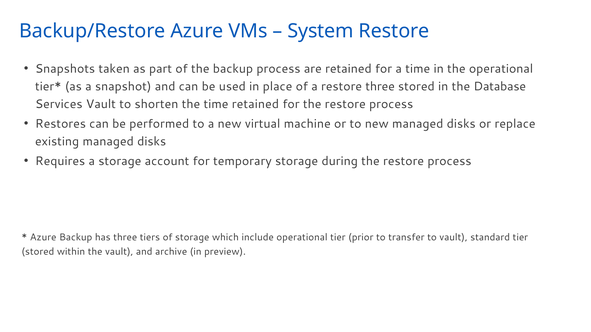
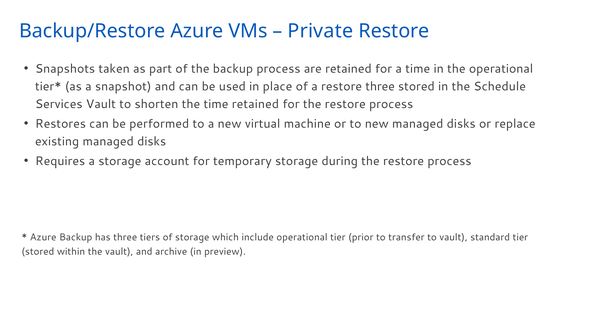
System: System -> Private (320, 31)
Database: Database -> Schedule (500, 87)
